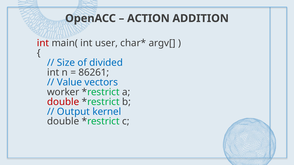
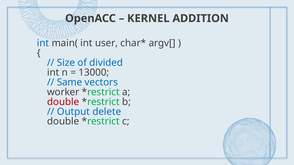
ACTION: ACTION -> KERNEL (148, 18)
int colour: red -> blue (43, 43)
86261: 86261 -> 13000 (94, 73)
Value: Value -> Same (70, 82)
kernel: kernel -> delete (107, 112)
